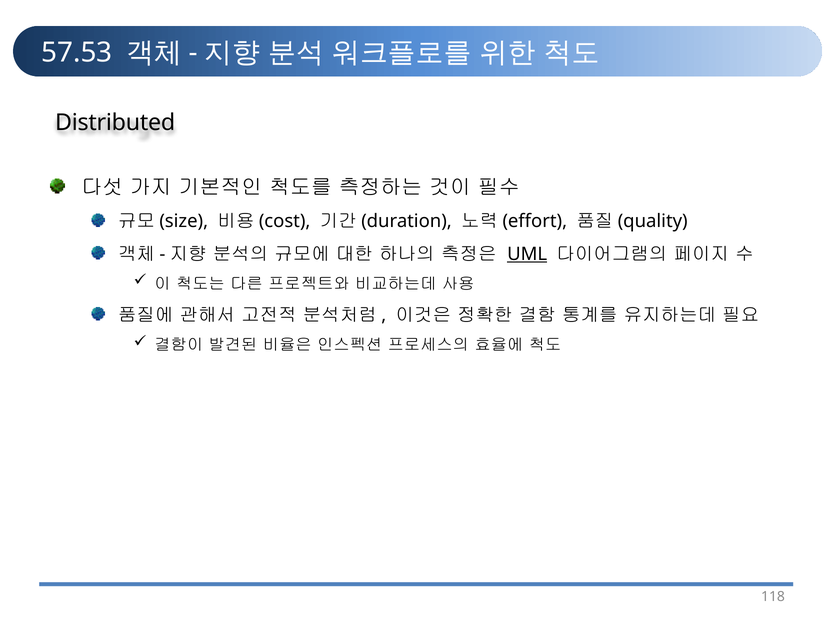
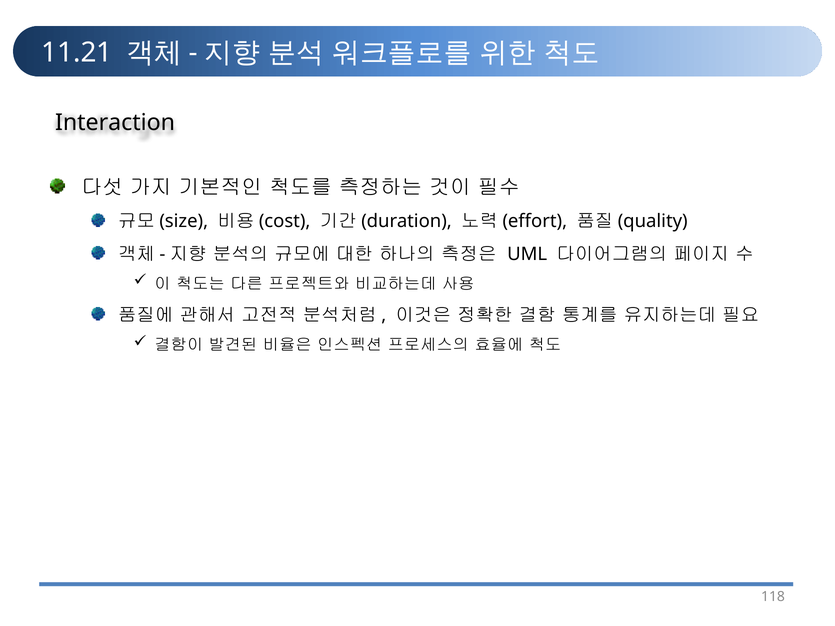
57.53: 57.53 -> 11.21 (77, 53)
Distributed: Distributed -> Interaction (115, 122)
UML underline: present -> none (527, 254)
